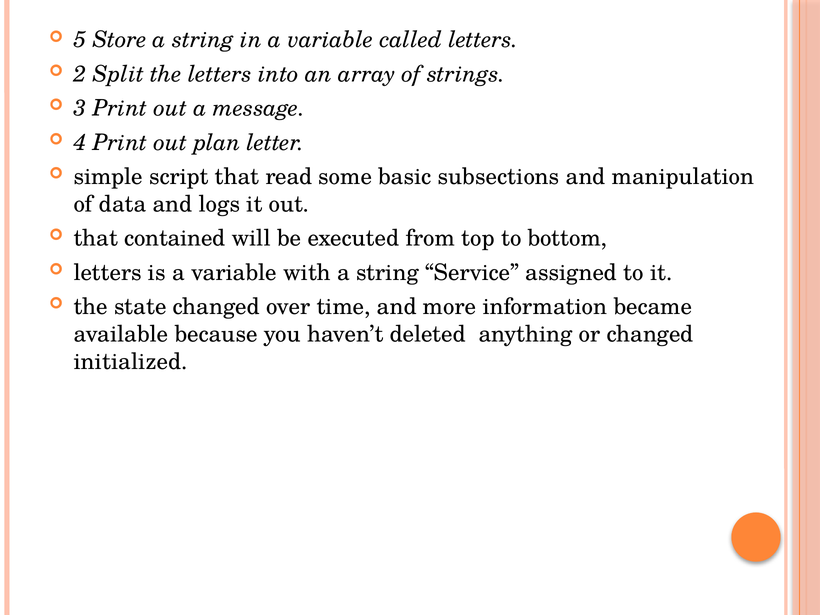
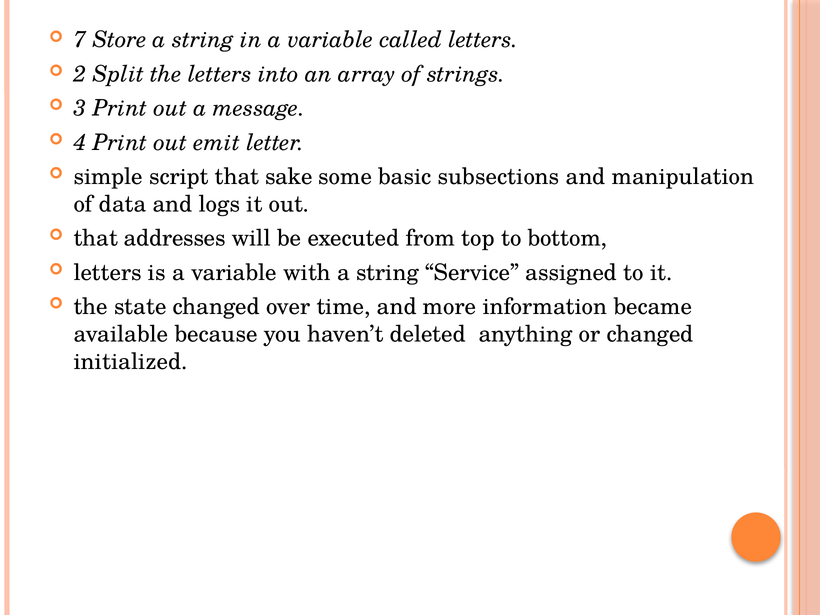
5: 5 -> 7 (80, 40)
plan: plan -> emit (217, 142)
read: read -> sake (289, 177)
contained: contained -> addresses (175, 238)
